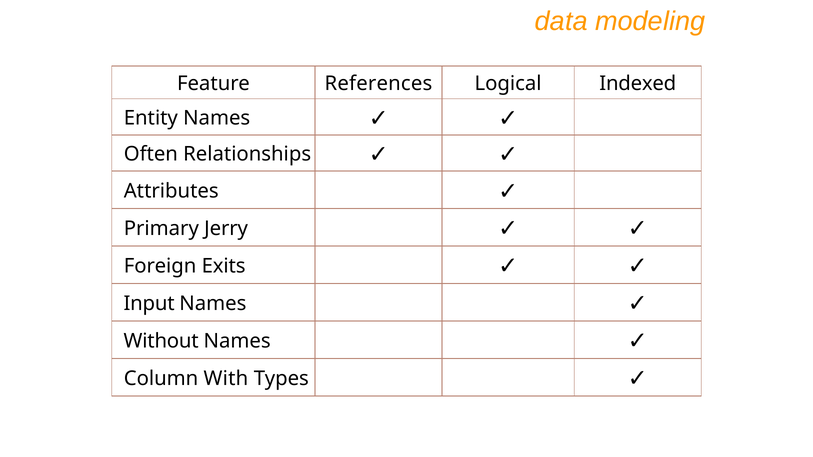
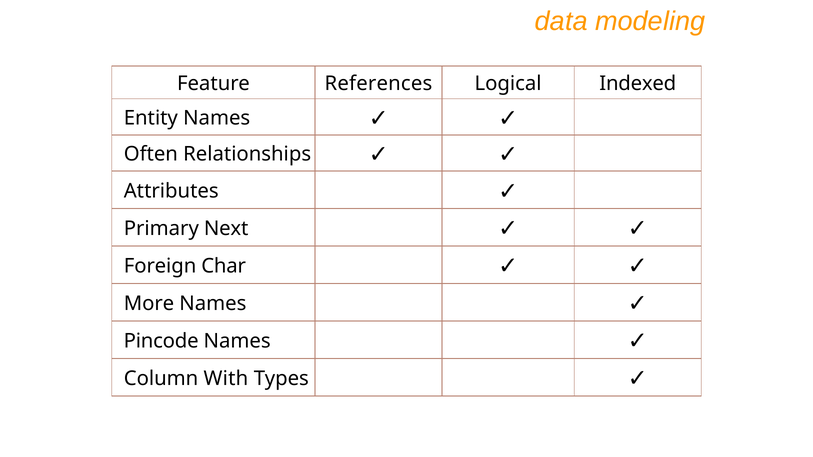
Jerry: Jerry -> Next (226, 229)
Exits: Exits -> Char (224, 266)
Input: Input -> More (149, 304)
Without: Without -> Pincode (161, 341)
